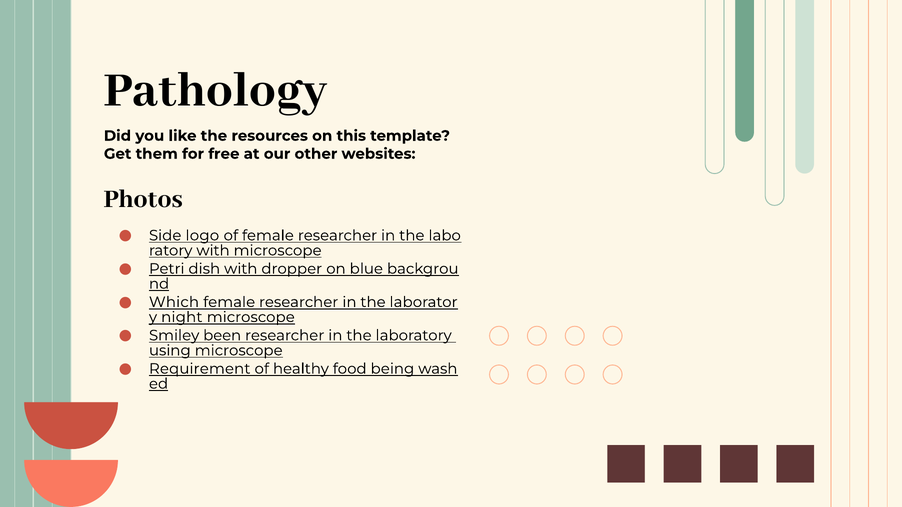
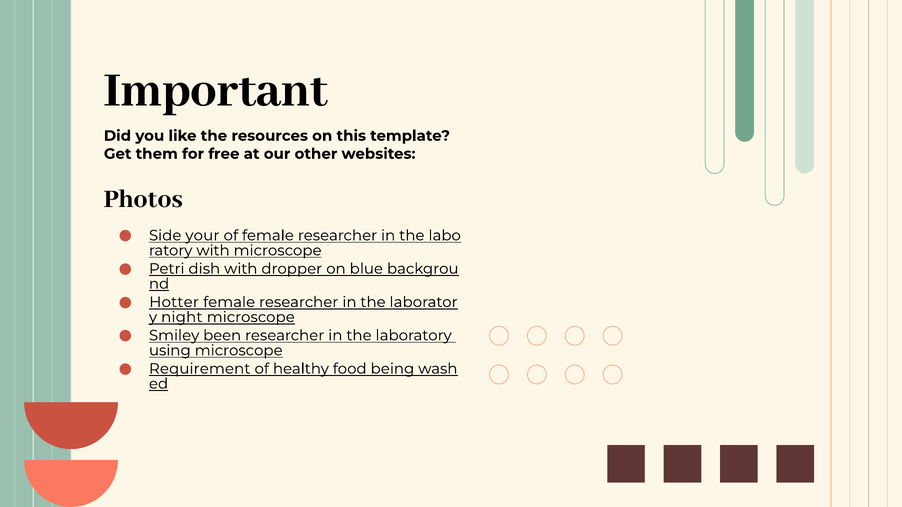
Pathology: Pathology -> Important (216, 89)
logo: logo -> your (202, 236)
Which: Which -> Hotter (174, 302)
